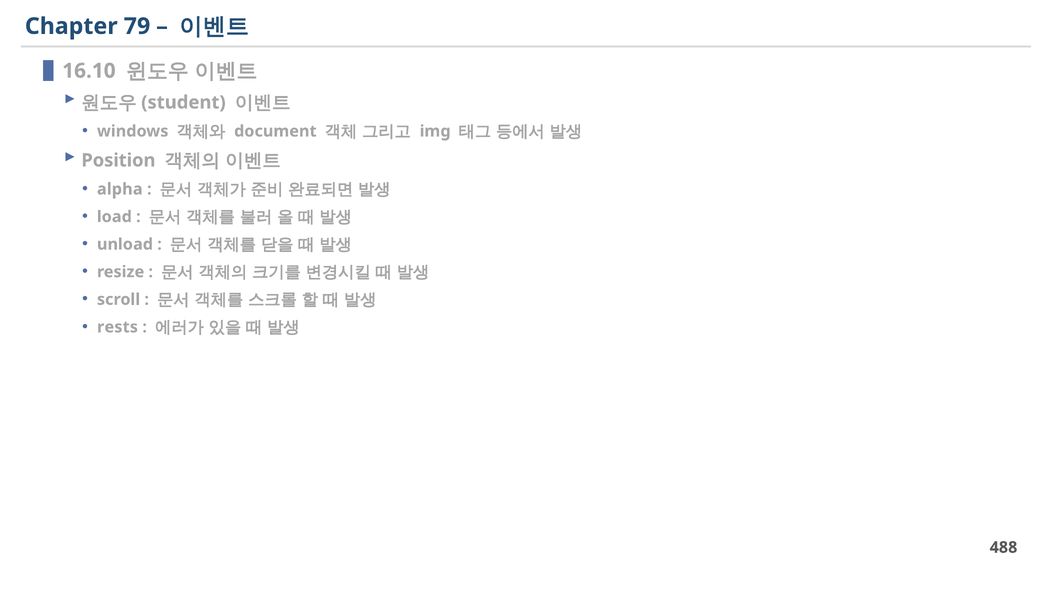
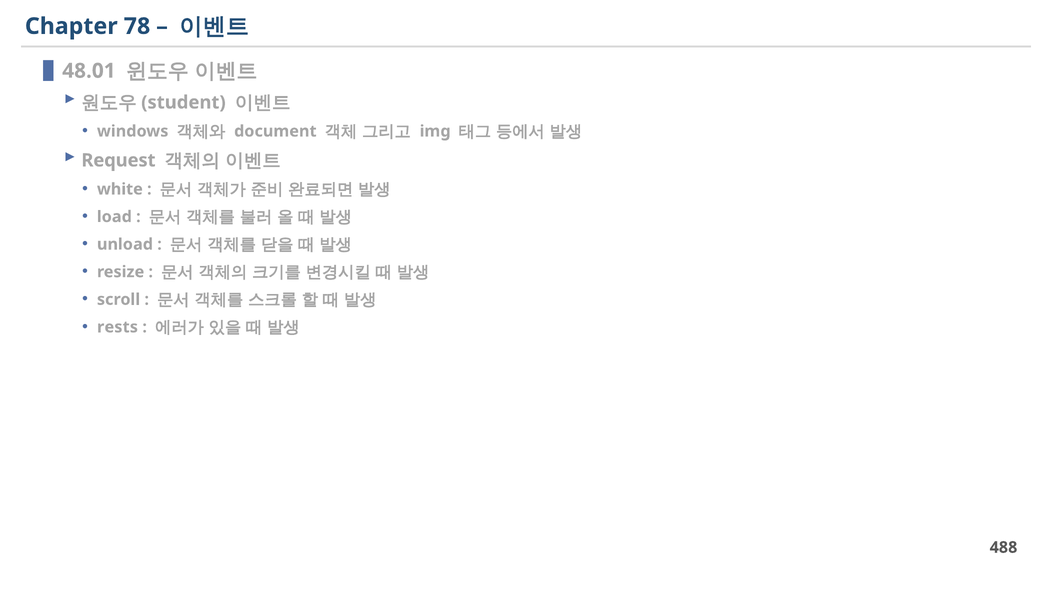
79: 79 -> 78 (137, 26)
16.10: 16.10 -> 48.01 (89, 71)
Position: Position -> Request (118, 160)
alpha: alpha -> white (120, 189)
